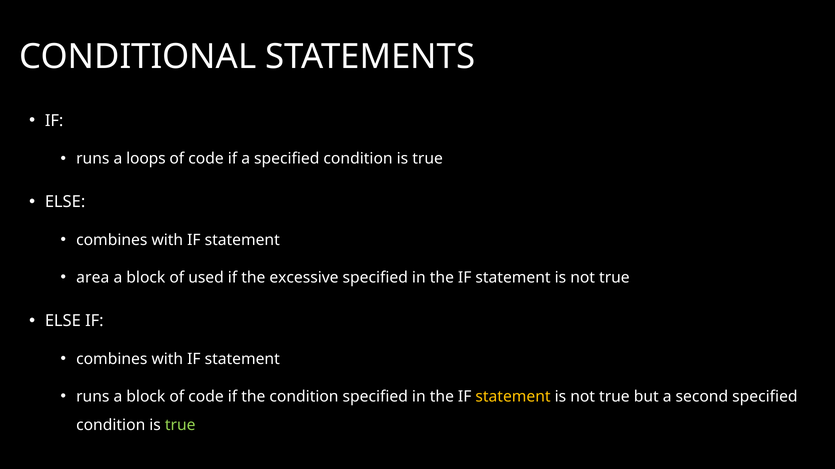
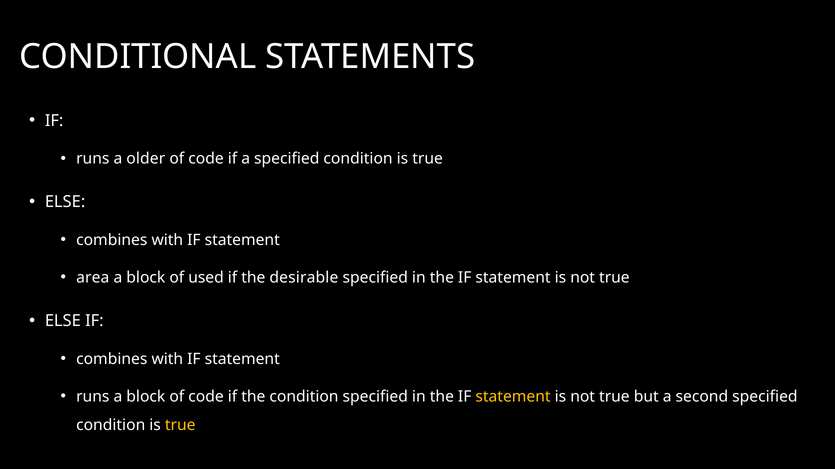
loops: loops -> older (146, 159)
excessive: excessive -> desirable (304, 278)
true colour: light green -> yellow (180, 426)
